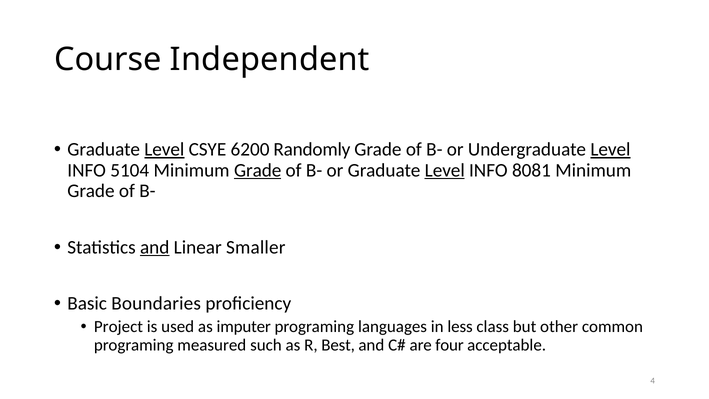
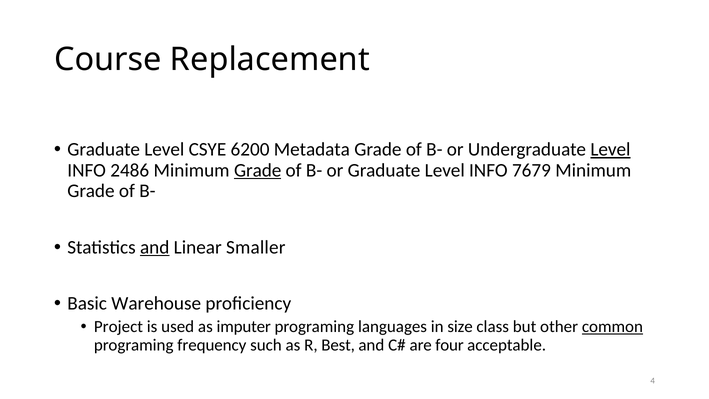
Independent: Independent -> Replacement (270, 60)
Level underline: present -> none (164, 149)
Randomly: Randomly -> Metadata (312, 149)
5104: 5104 -> 2486 (130, 170)
Level underline: present -> none (445, 170)
8081: 8081 -> 7679 (531, 170)
Boundaries: Boundaries -> Warehouse (156, 303)
less: less -> size (460, 327)
common underline: none -> present (612, 327)
measured: measured -> frequency (212, 345)
